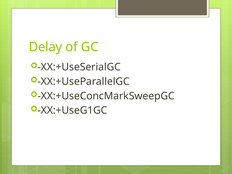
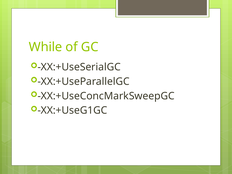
Delay: Delay -> While (46, 47)
